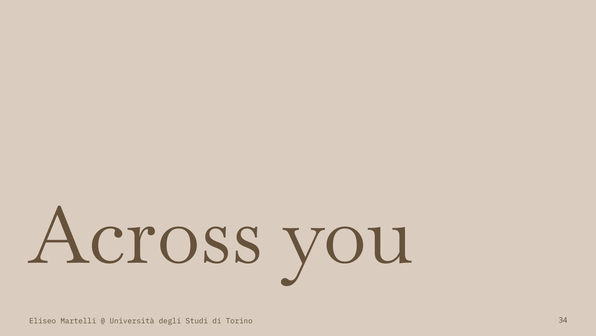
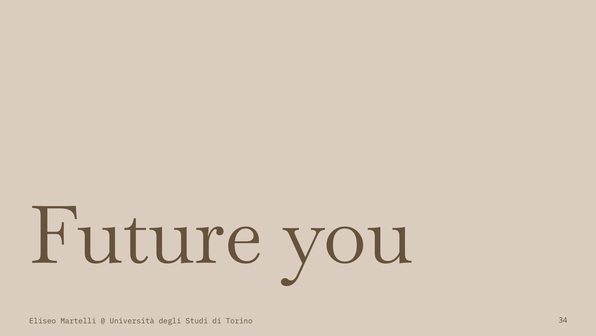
Across: Across -> Future (146, 236)
